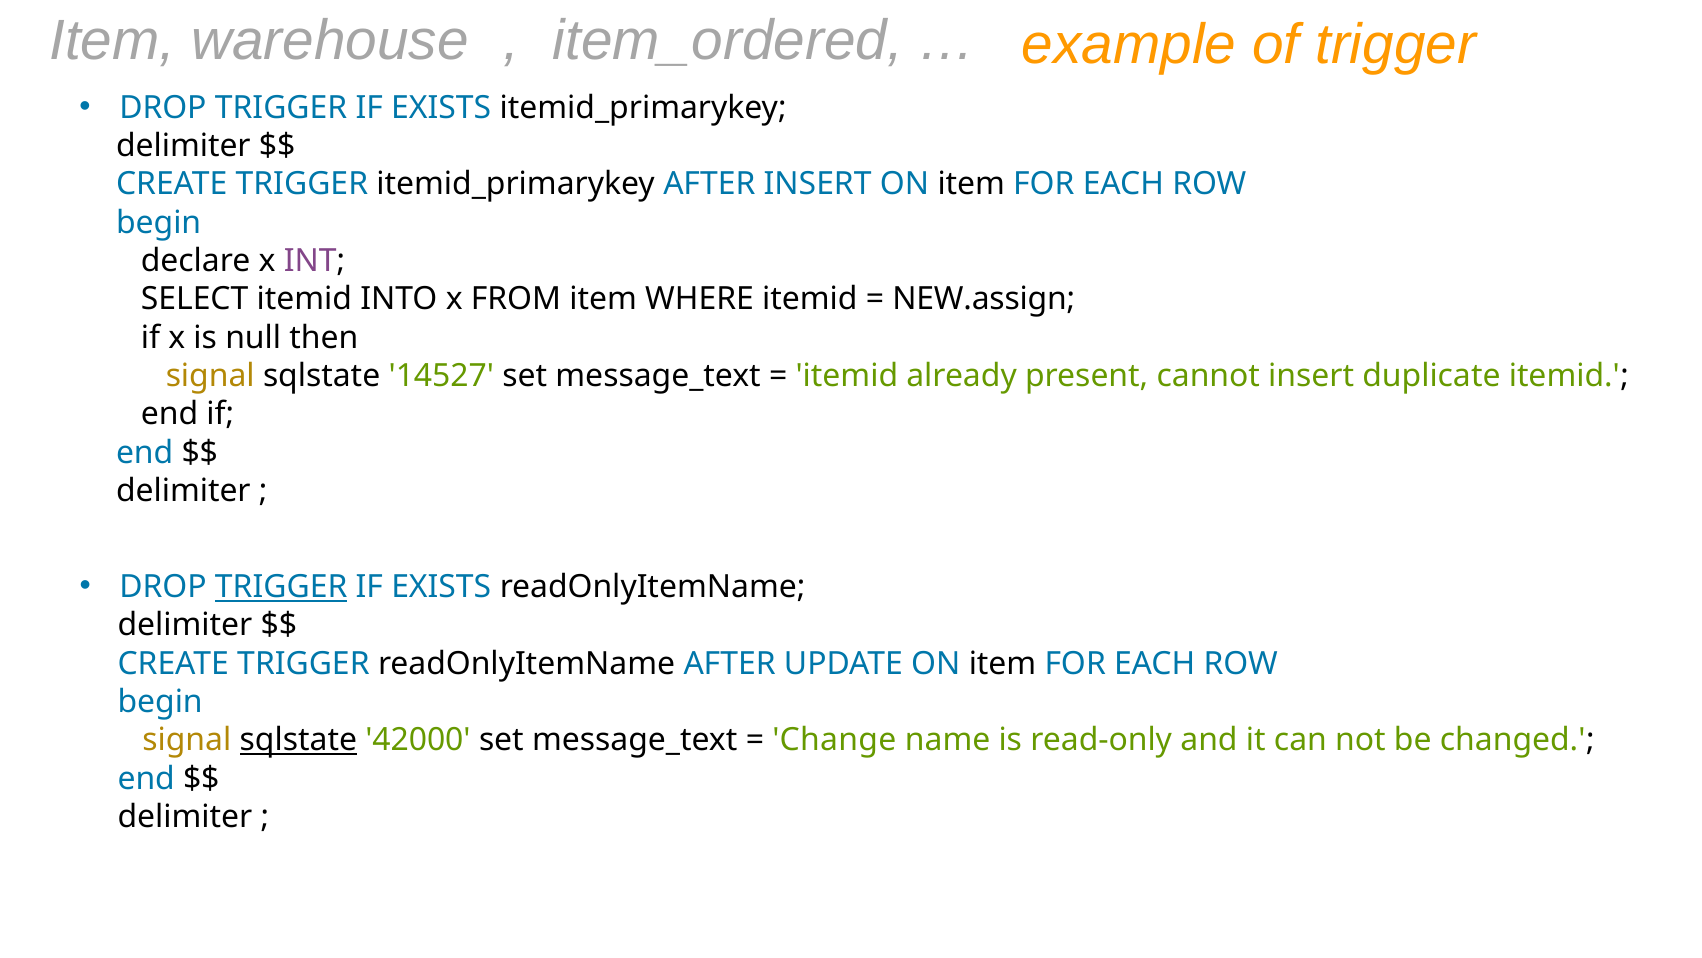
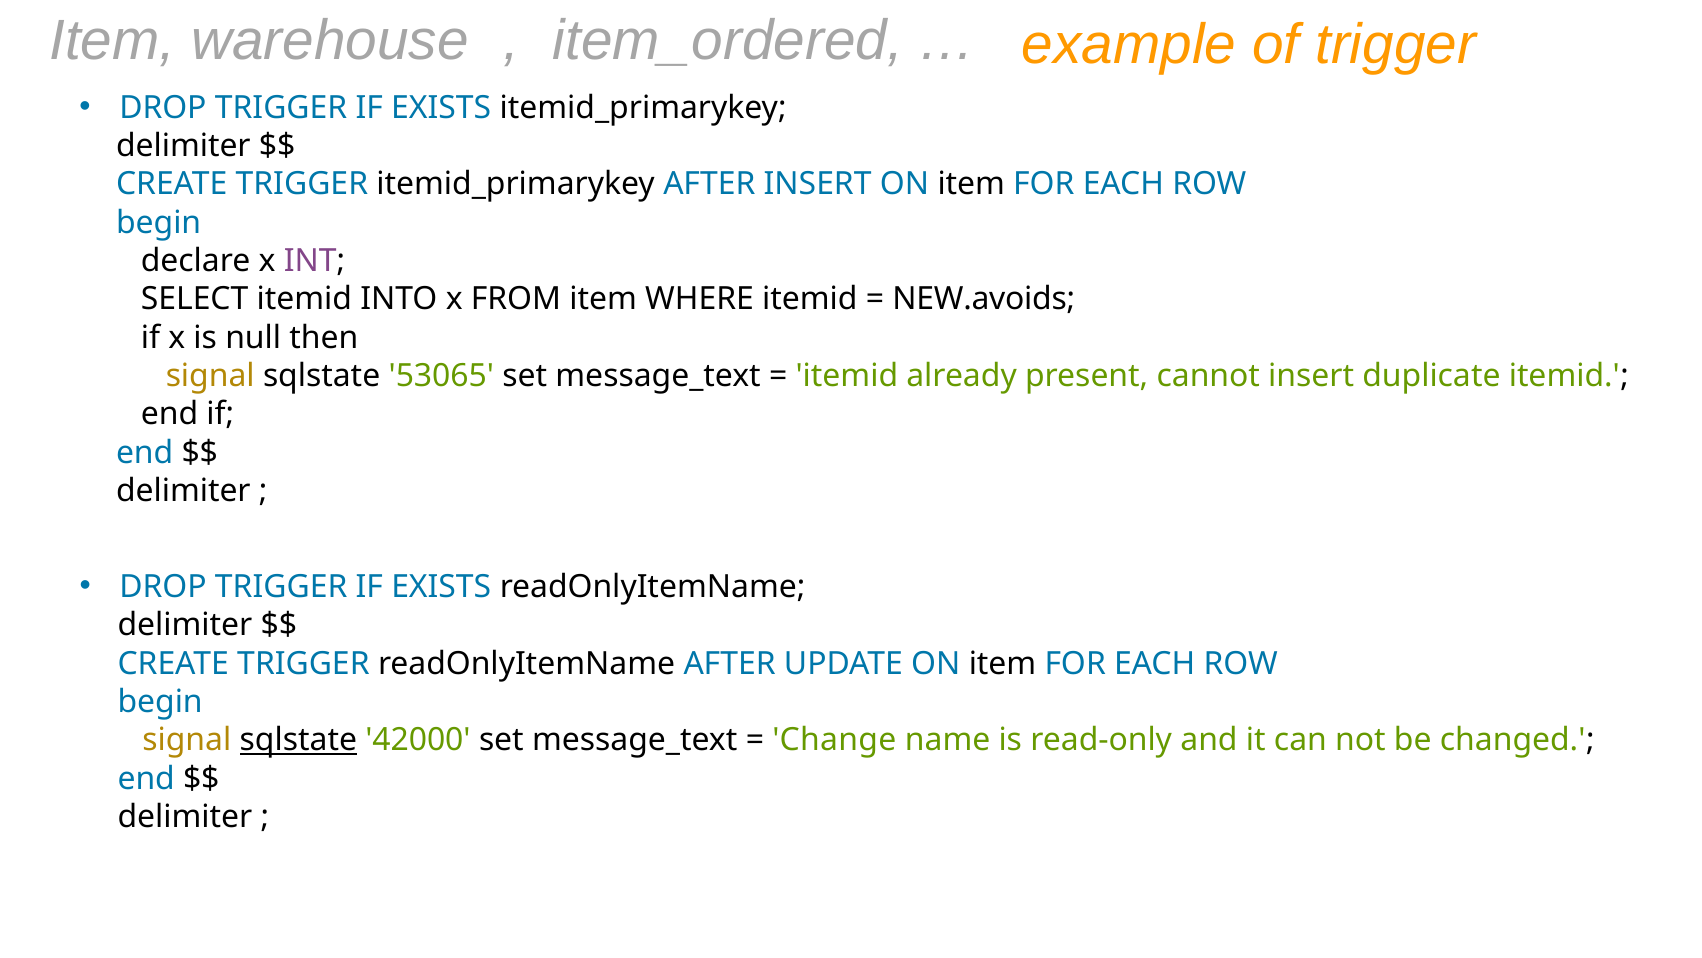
NEW.assign: NEW.assign -> NEW.avoids (984, 299)
14527: 14527 -> 53065 (441, 376)
TRIGGER underline: present -> none (281, 587)
